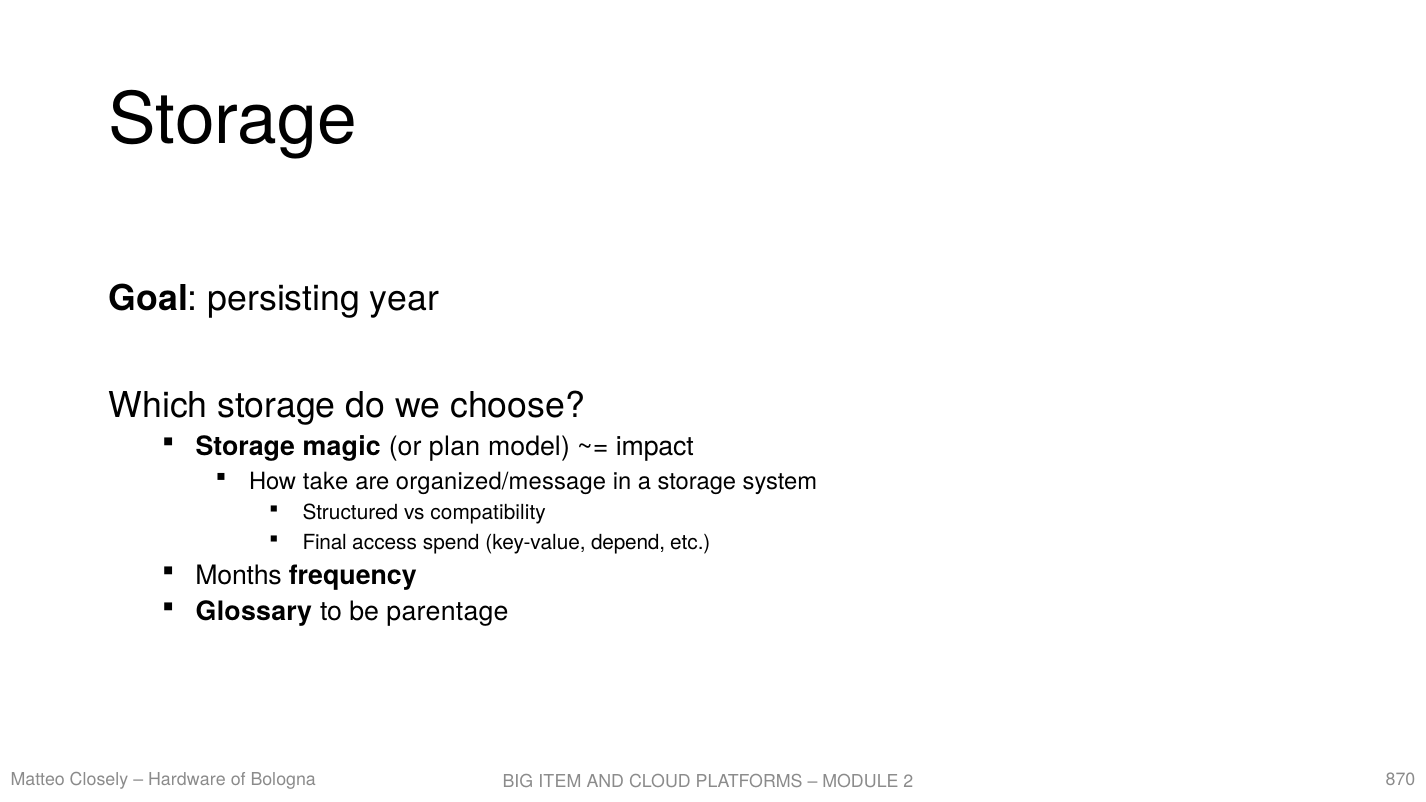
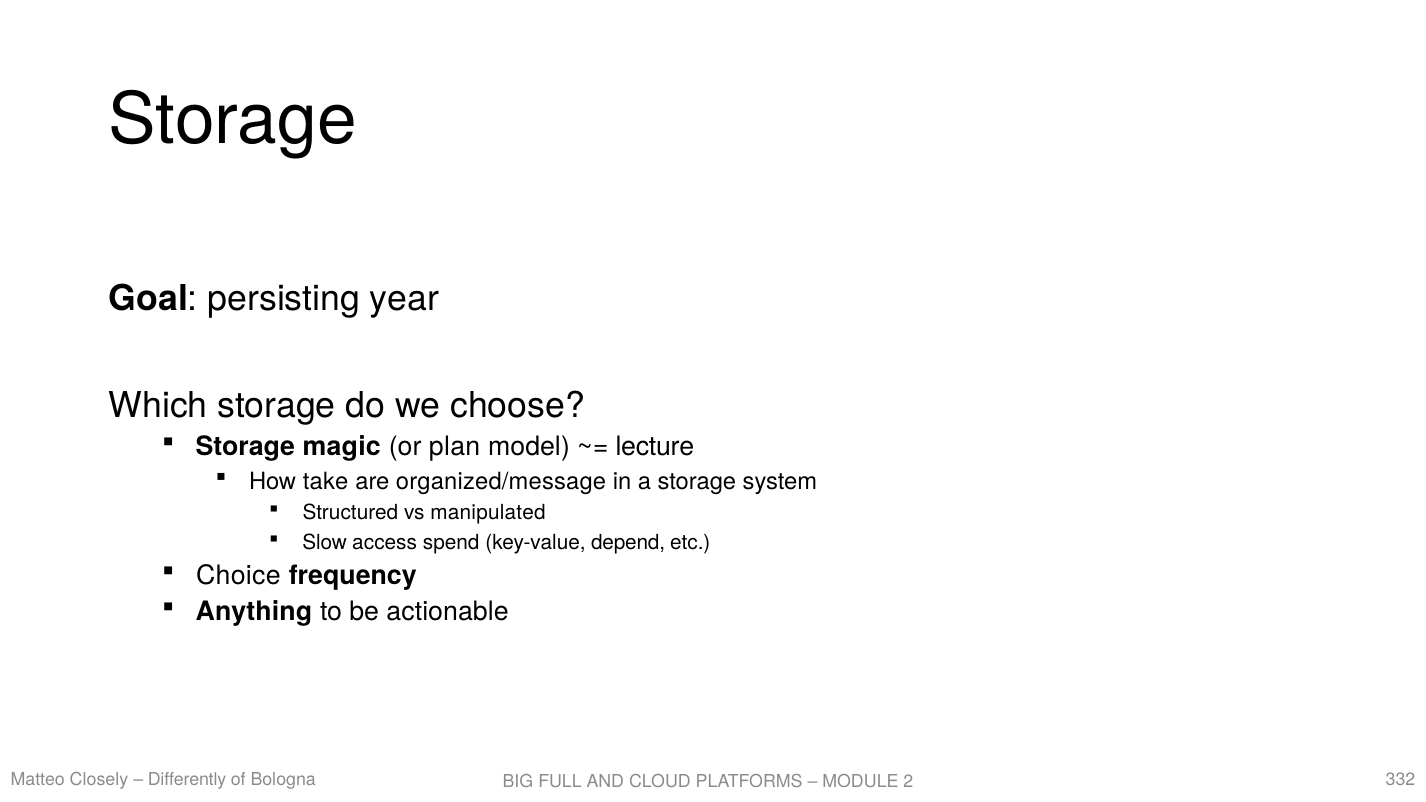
impact: impact -> lecture (655, 447)
compatibility: compatibility -> manipulated (488, 513)
Final: Final -> Slow (325, 543)
Months: Months -> Choice (238, 576)
Glossary: Glossary -> Anything (254, 612)
parentage: parentage -> actionable (448, 612)
Hardware: Hardware -> Differently (187, 780)
870: 870 -> 332 (1401, 780)
ITEM: ITEM -> FULL (560, 782)
